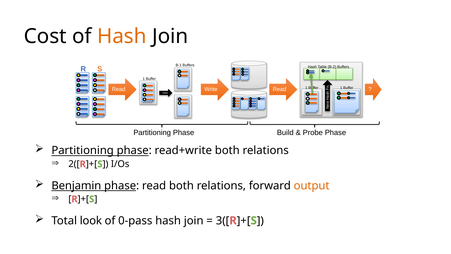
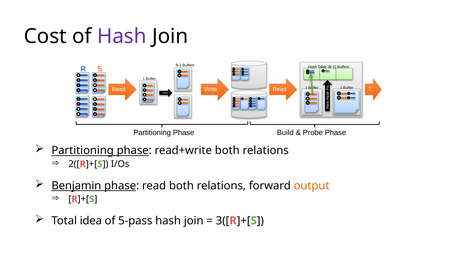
Hash colour: orange -> purple (122, 36)
look: look -> idea (91, 220)
0-pass: 0-pass -> 5-pass (135, 220)
